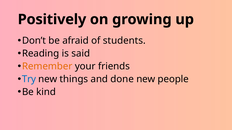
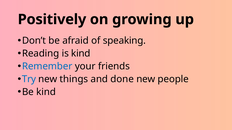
students: students -> speaking (124, 41)
is said: said -> kind (81, 54)
Remember colour: orange -> blue (47, 66)
